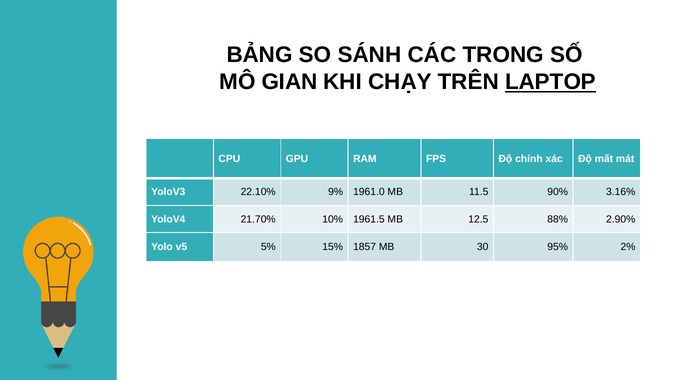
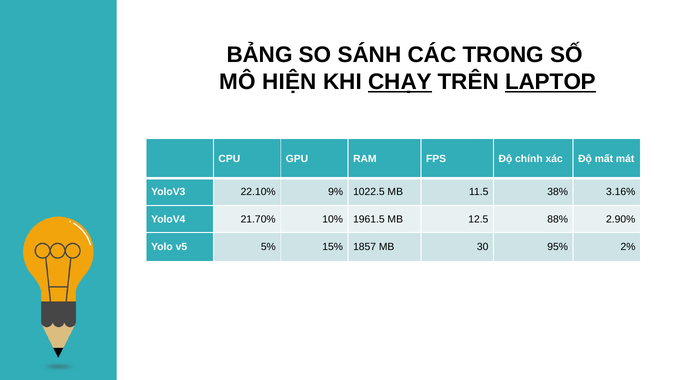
GIAN: GIAN -> HIỆN (289, 82)
CHẠY underline: none -> present (400, 82)
1961.0: 1961.0 -> 1022.5 (369, 192)
90%: 90% -> 38% (558, 192)
